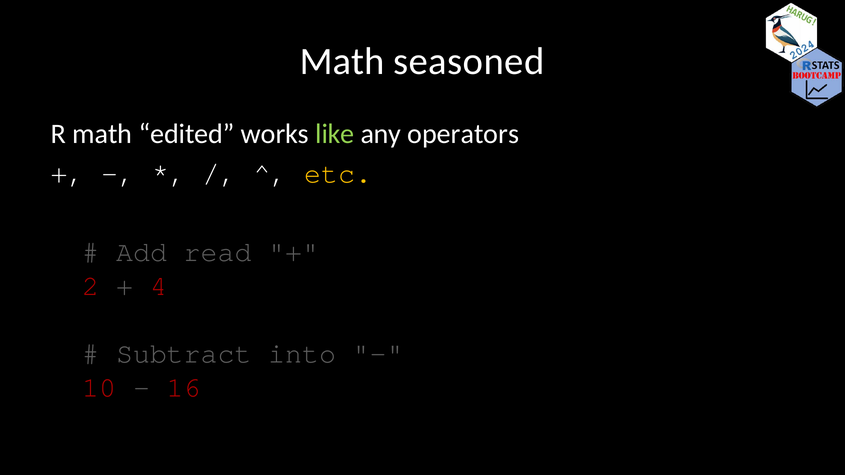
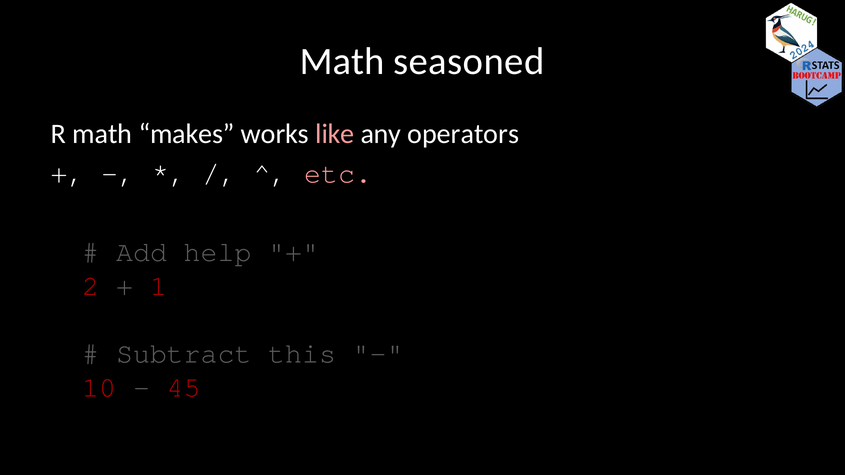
edited: edited -> makes (187, 134)
like colour: light green -> pink (335, 134)
etc colour: yellow -> pink (338, 173)
read: read -> help (218, 252)
4: 4 -> 1 (158, 286)
into: into -> this (302, 354)
16: 16 -> 45 (184, 387)
